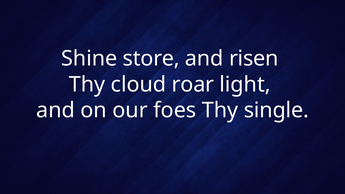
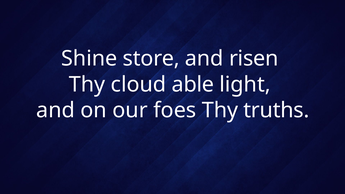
roar: roar -> able (193, 84)
single: single -> truths (276, 110)
